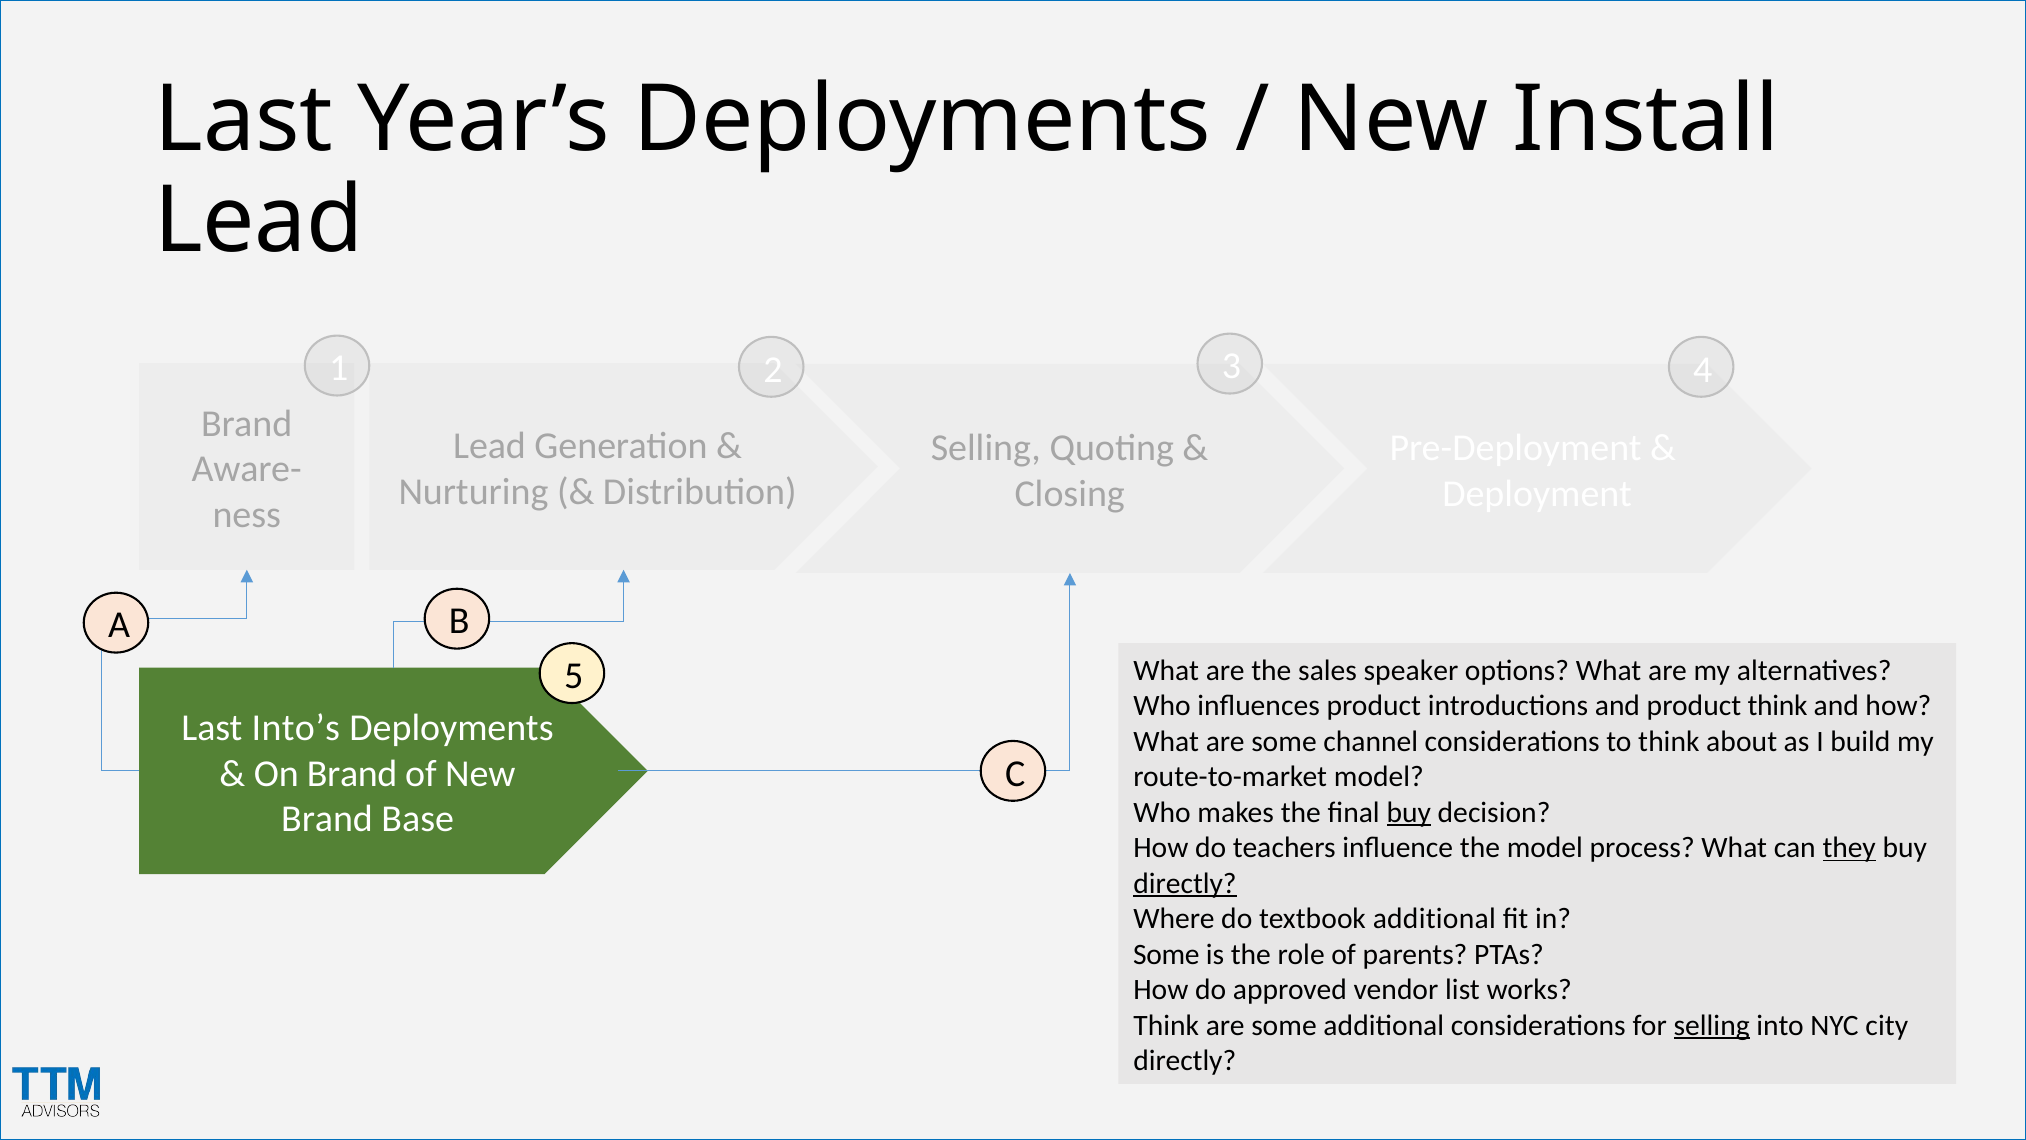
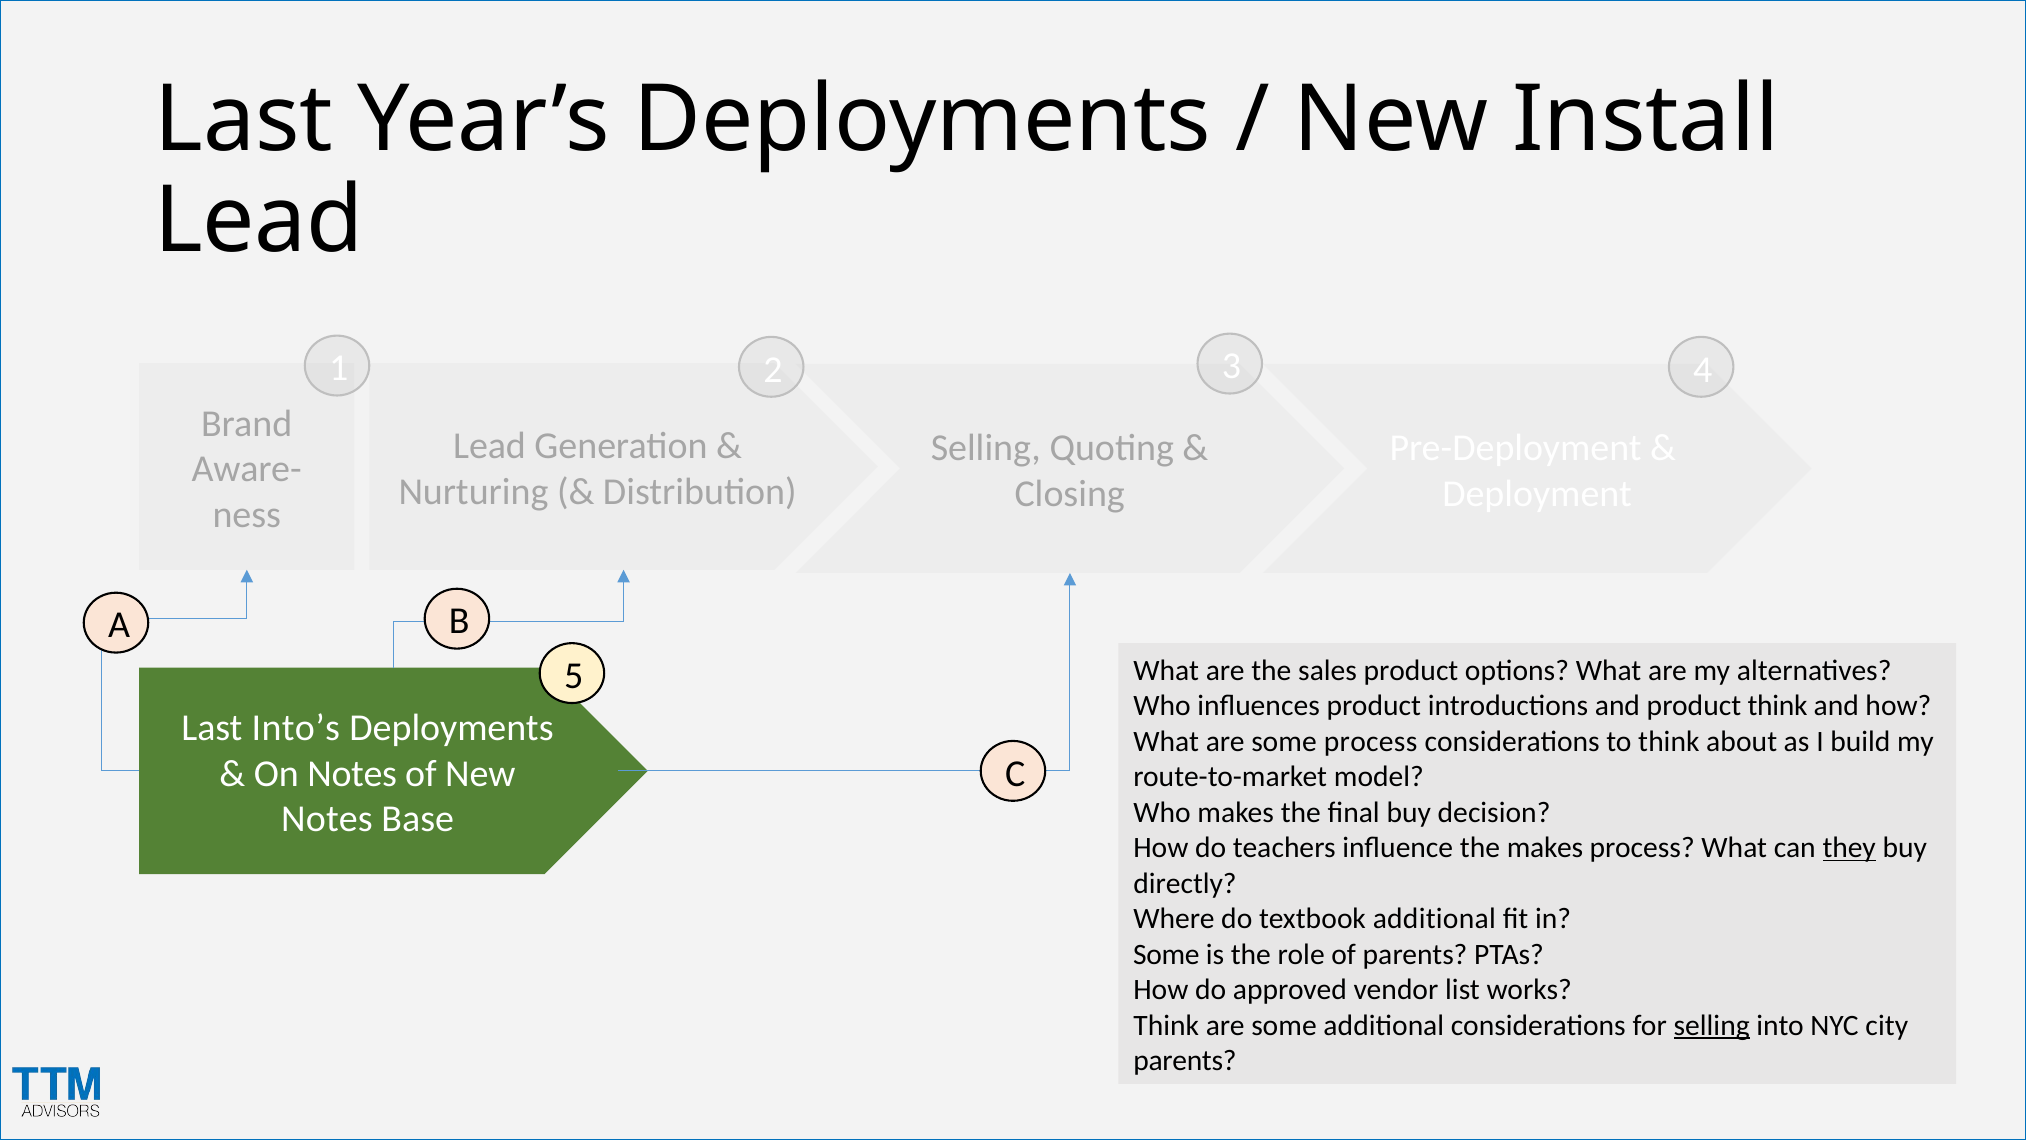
sales speaker: speaker -> product (1411, 670)
some channel: channel -> process (1371, 741)
On Brand: Brand -> Notes (352, 773)
buy underline: present -> none (1409, 812)
Brand: Brand -> Notes (327, 819)
the model: model -> makes (1545, 848)
directly underline: present -> none (1185, 883)
directly: directly -> parents (1185, 1060)
